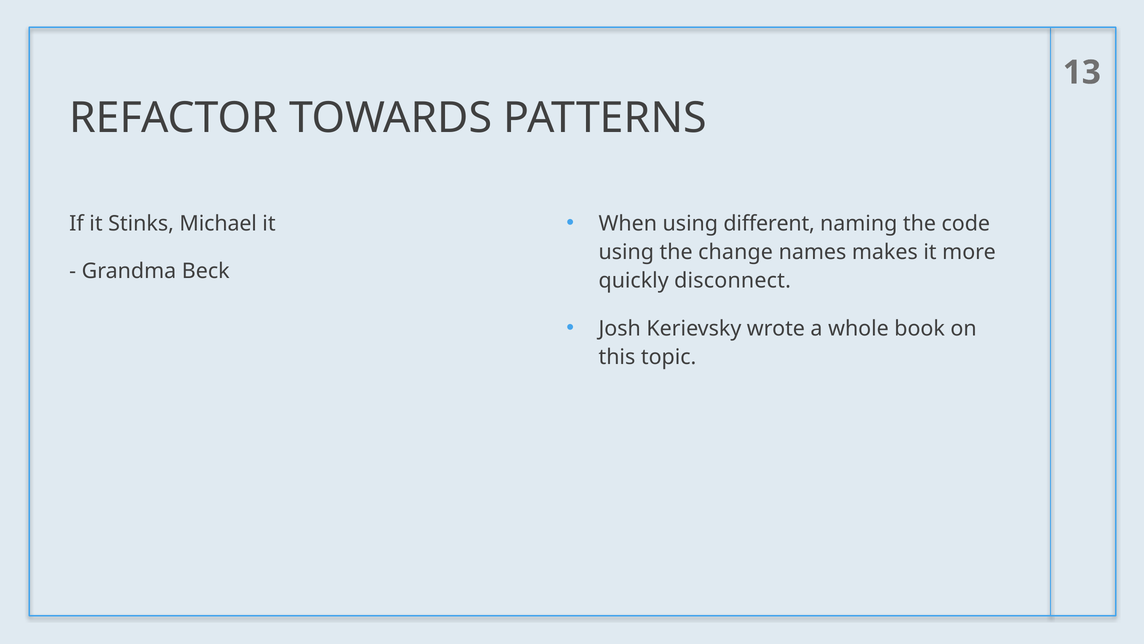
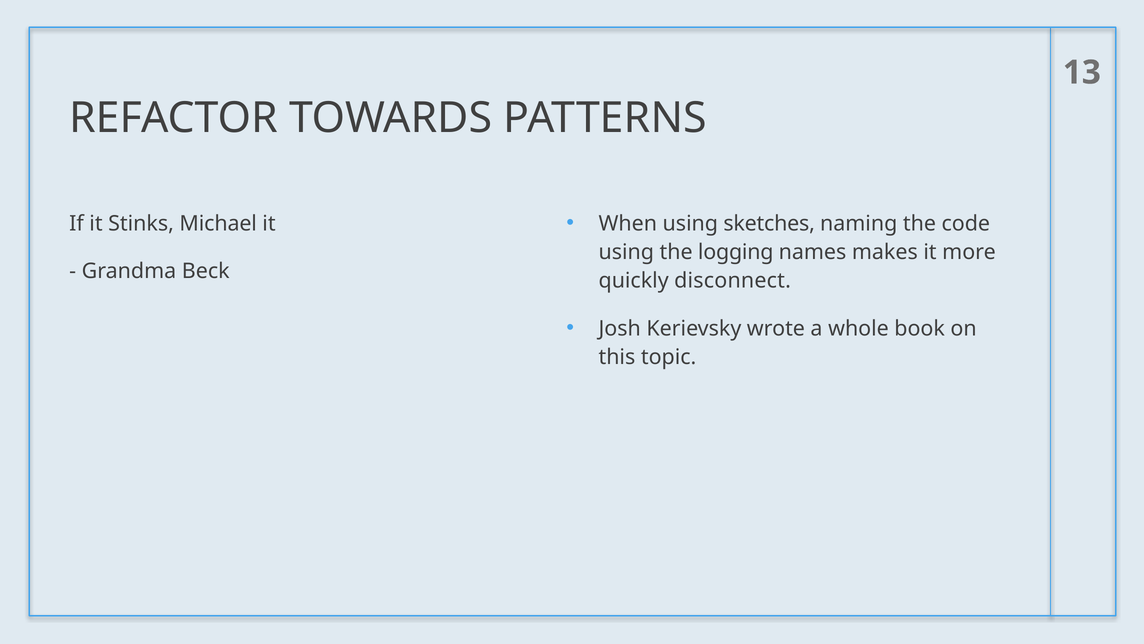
different: different -> sketches (769, 223)
change: change -> logging (736, 252)
